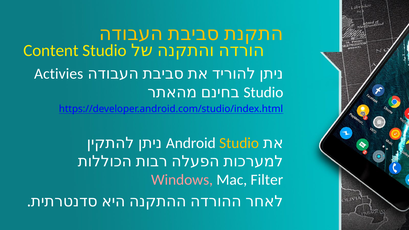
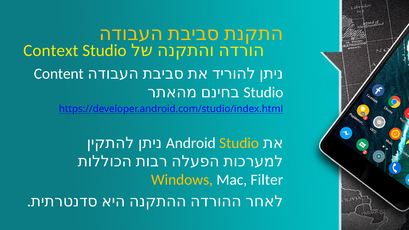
Content: Content -> Context (51, 51)
Activies: Activies -> Content (59, 74)
Windows colour: pink -> yellow (182, 180)
